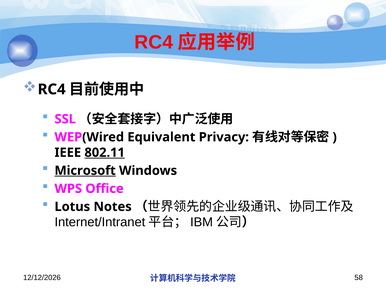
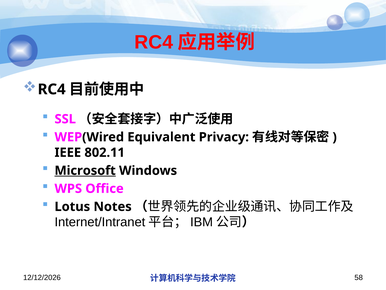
802.11 underline: present -> none (105, 152)
